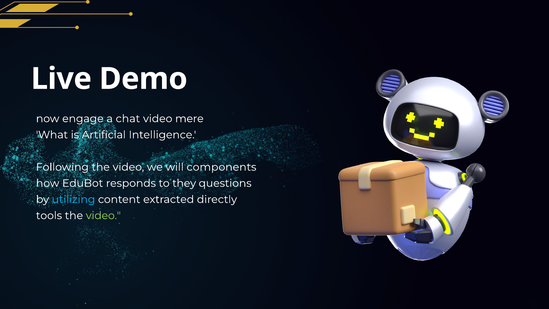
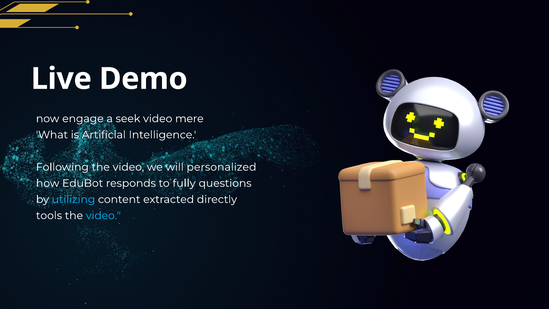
chat: chat -> seek (128, 119)
components: components -> personalized (221, 167)
they: they -> fully (184, 183)
video colour: light green -> light blue (103, 215)
